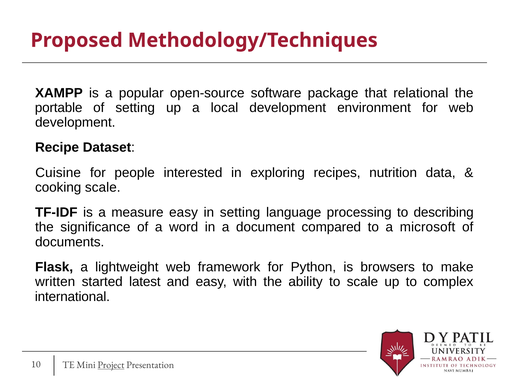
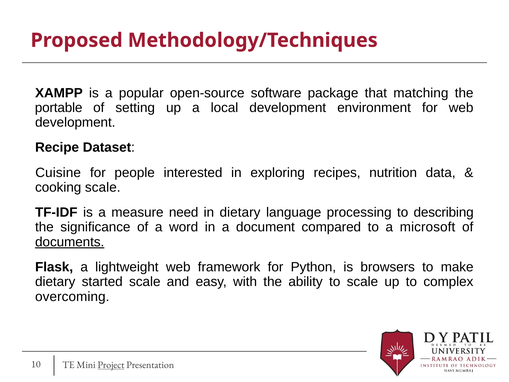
relational: relational -> matching (421, 93)
measure easy: easy -> need (184, 212)
in setting: setting -> dietary (240, 212)
documents underline: none -> present (70, 242)
written: written -> dietary (55, 282)
started latest: latest -> scale (145, 282)
international: international -> overcoming (72, 296)
